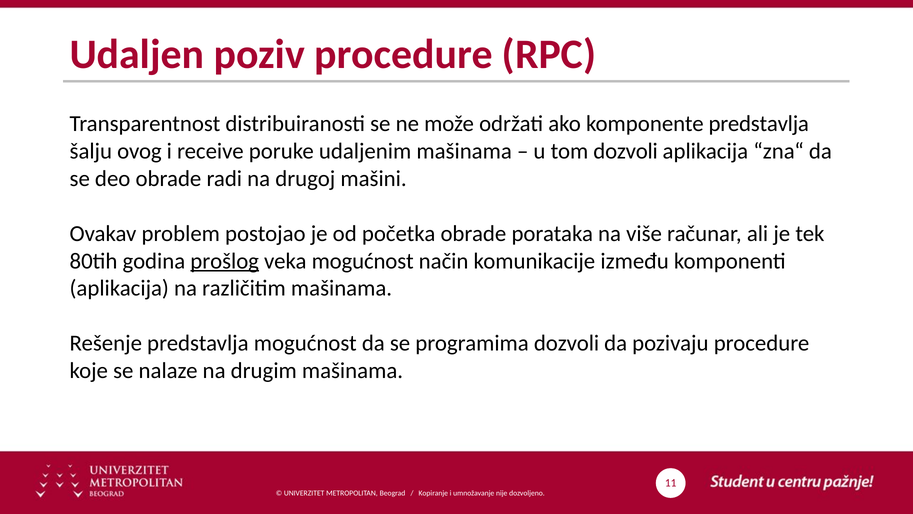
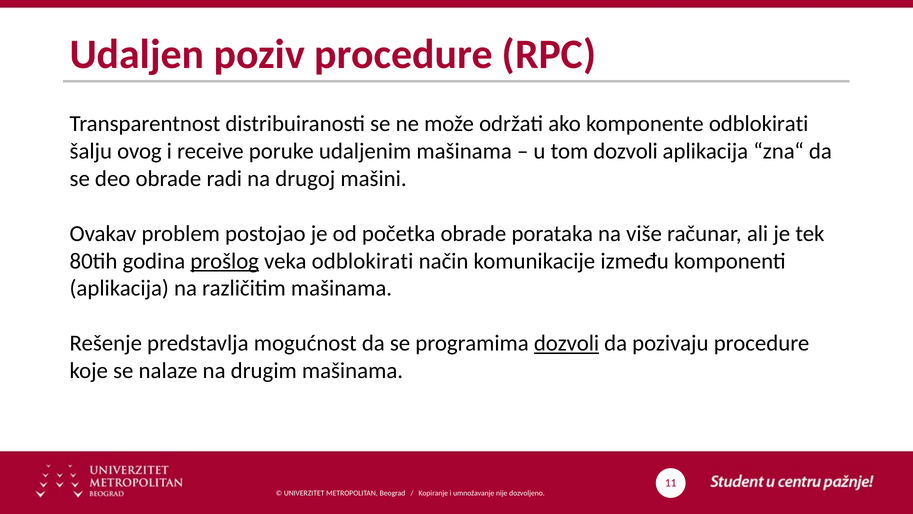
komponente predstavlja: predstavlja -> odblokirati (759, 124)
veka mogućnost: mogućnost -> odblokirati (363, 261)
dozvoli underline: none -> present (567, 343)
